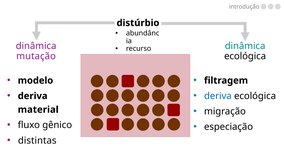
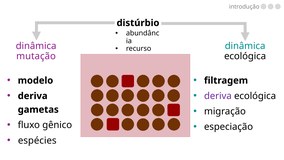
deriva colour: blue -> purple (218, 96)
material: material -> gametas (38, 109)
distintas: distintas -> espécies (37, 140)
